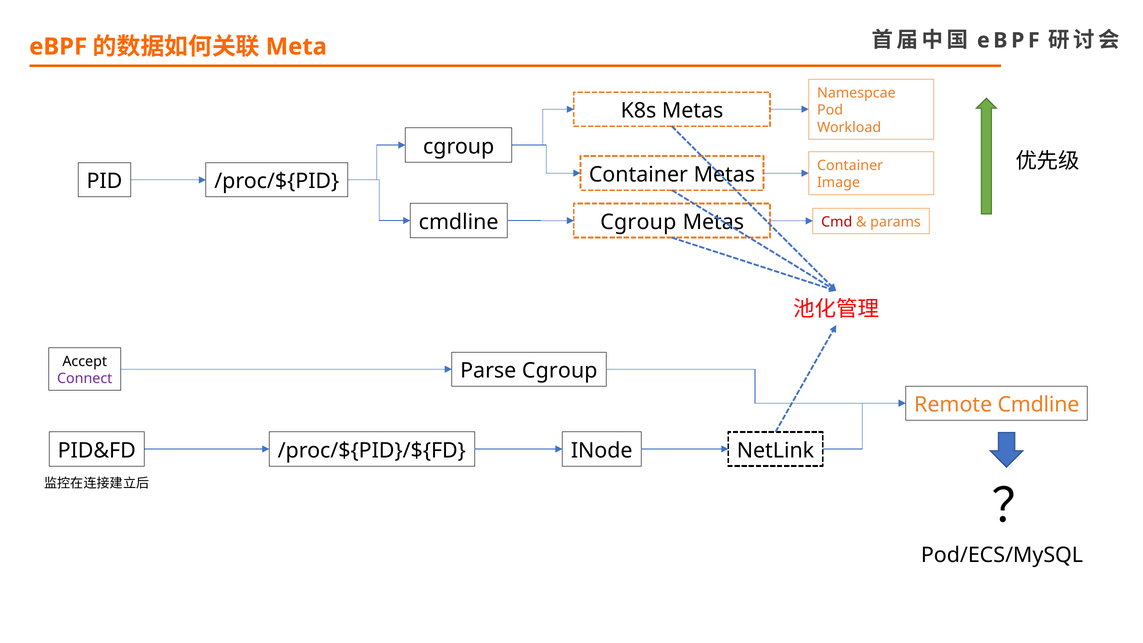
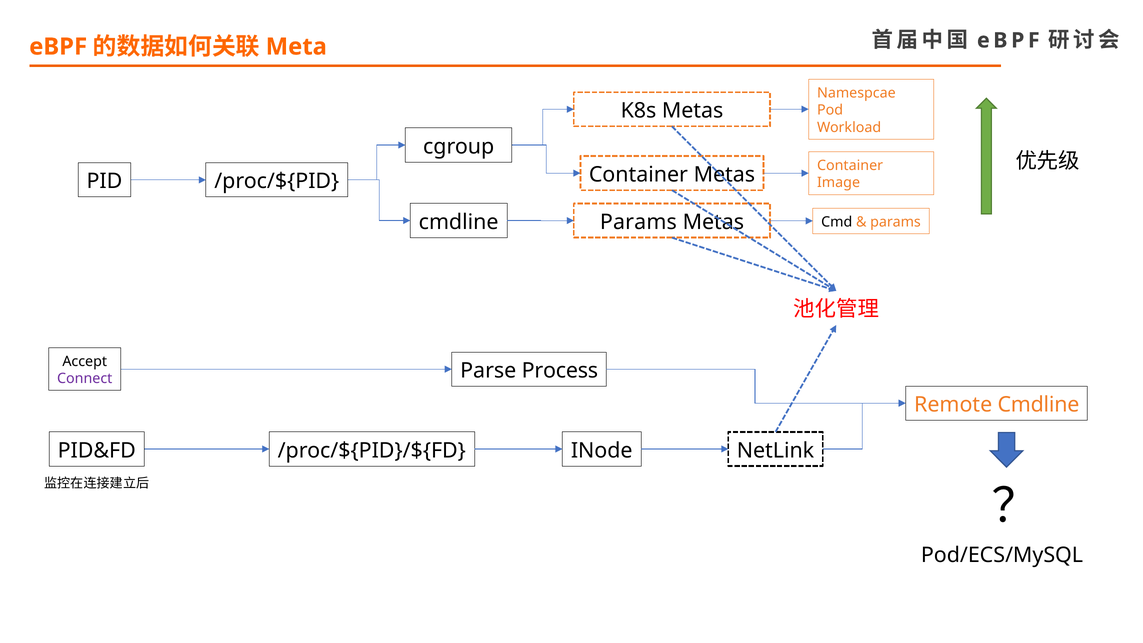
Cgroup: Cgroup -> Params (638, 222)
Cmd colour: red -> black (837, 222)
Parse Cgroup: Cgroup -> Process (560, 371)
